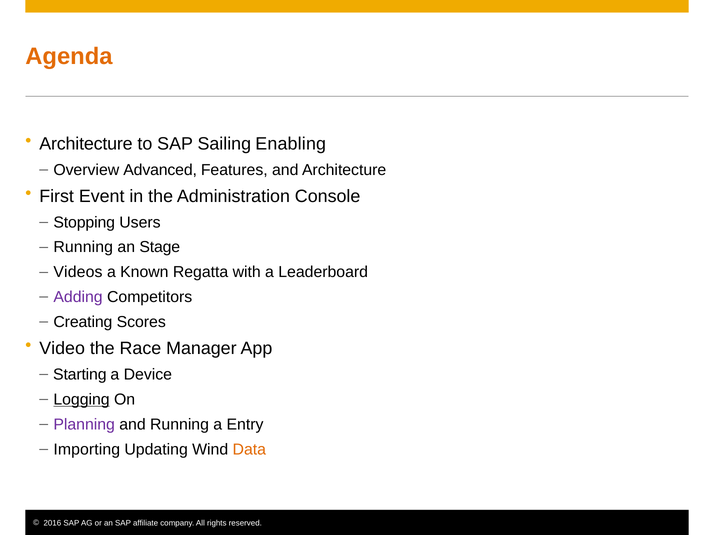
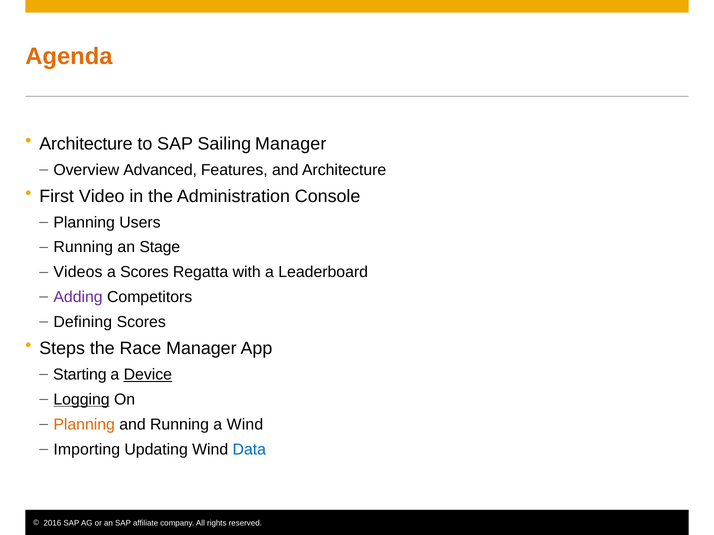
Sailing Enabling: Enabling -> Manager (291, 144)
Event: Event -> Video (102, 196)
Stopping: Stopping -> Planning (84, 222)
a Known: Known -> Scores (144, 272)
Creating: Creating -> Defining (83, 322)
Video: Video -> Steps (62, 349)
Device underline: none -> present (148, 375)
Planning colour: purple -> orange (84, 425)
a Entry: Entry -> Wind (245, 425)
Data colour: orange -> blue (249, 450)
